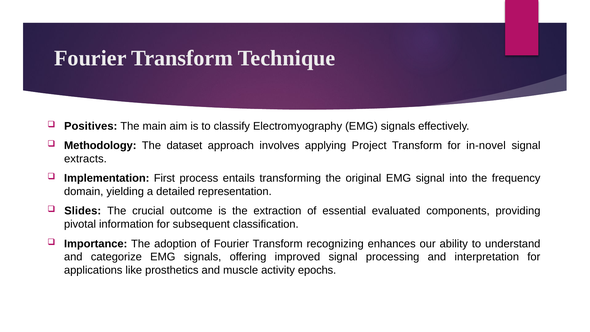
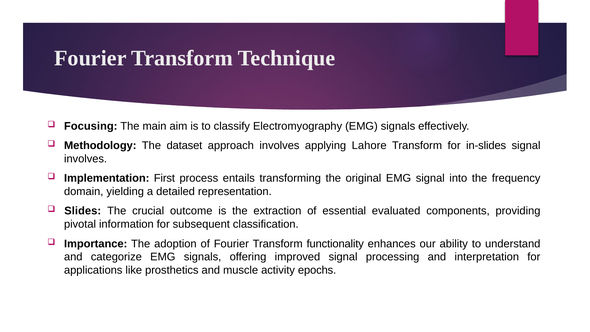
Positives: Positives -> Focusing (91, 126)
Project: Project -> Lahore (369, 146)
in-novel: in-novel -> in-slides (486, 146)
extracts: extracts -> involves (86, 159)
recognizing: recognizing -> functionality (335, 244)
